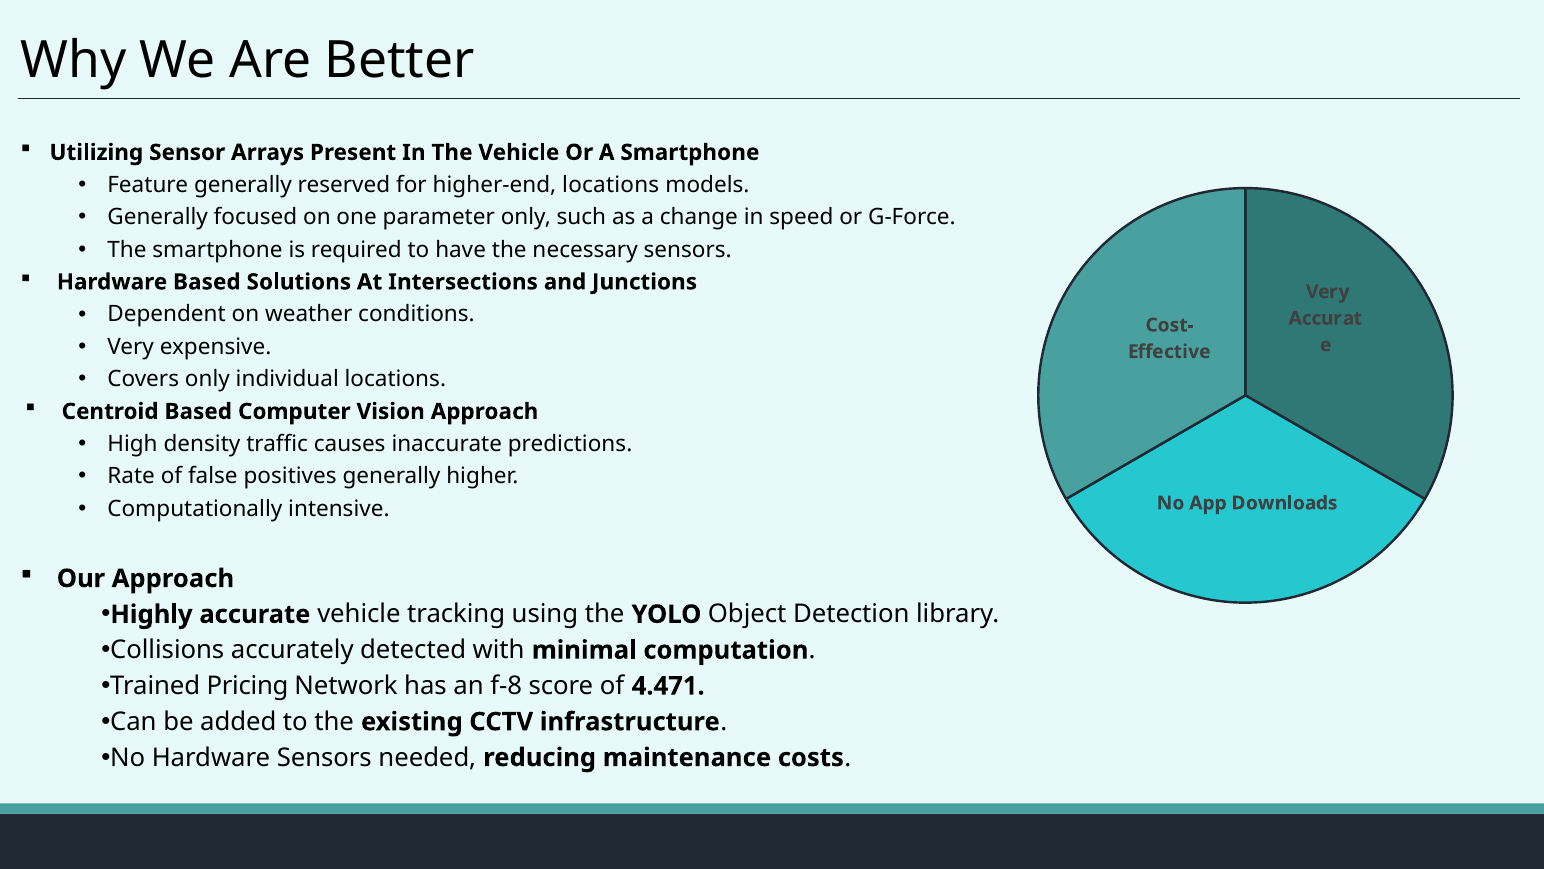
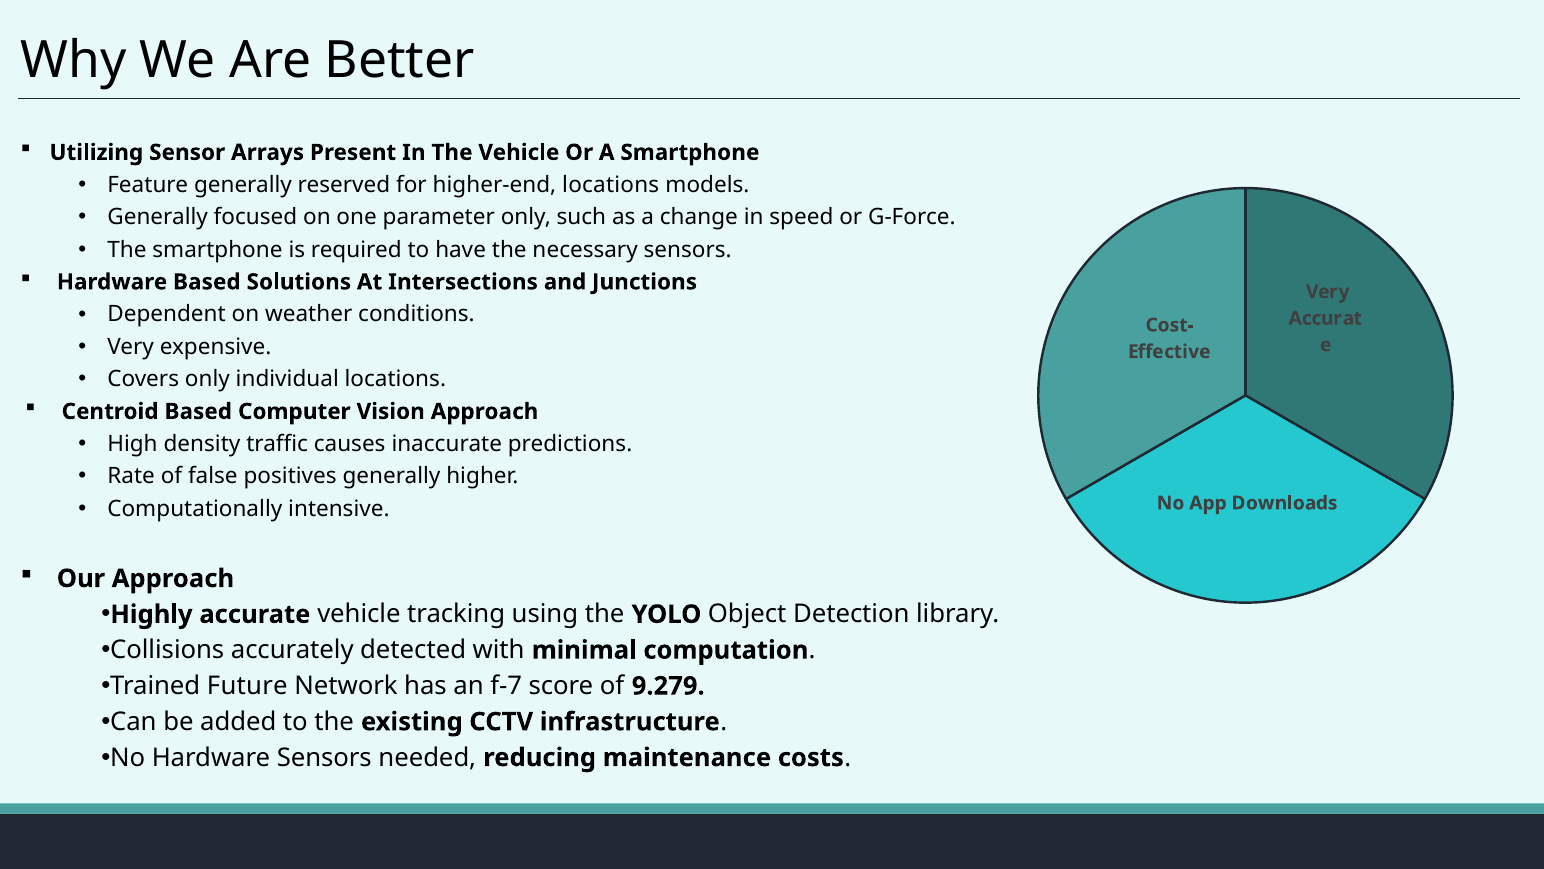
Pricing: Pricing -> Future (247, 686)
f-8: f-8 -> f-7 (506, 686)
4.471: 4.471 -> 9.279 (668, 686)
